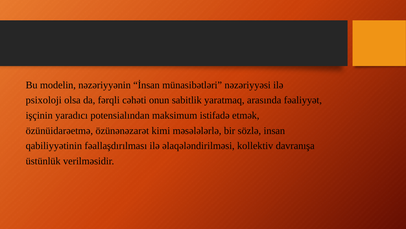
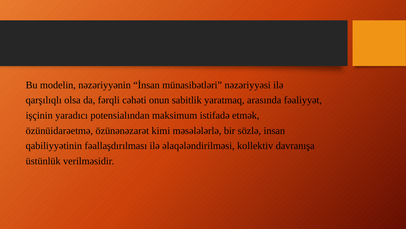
psixoloji: psixoloji -> qarşılıqlı (44, 100)
